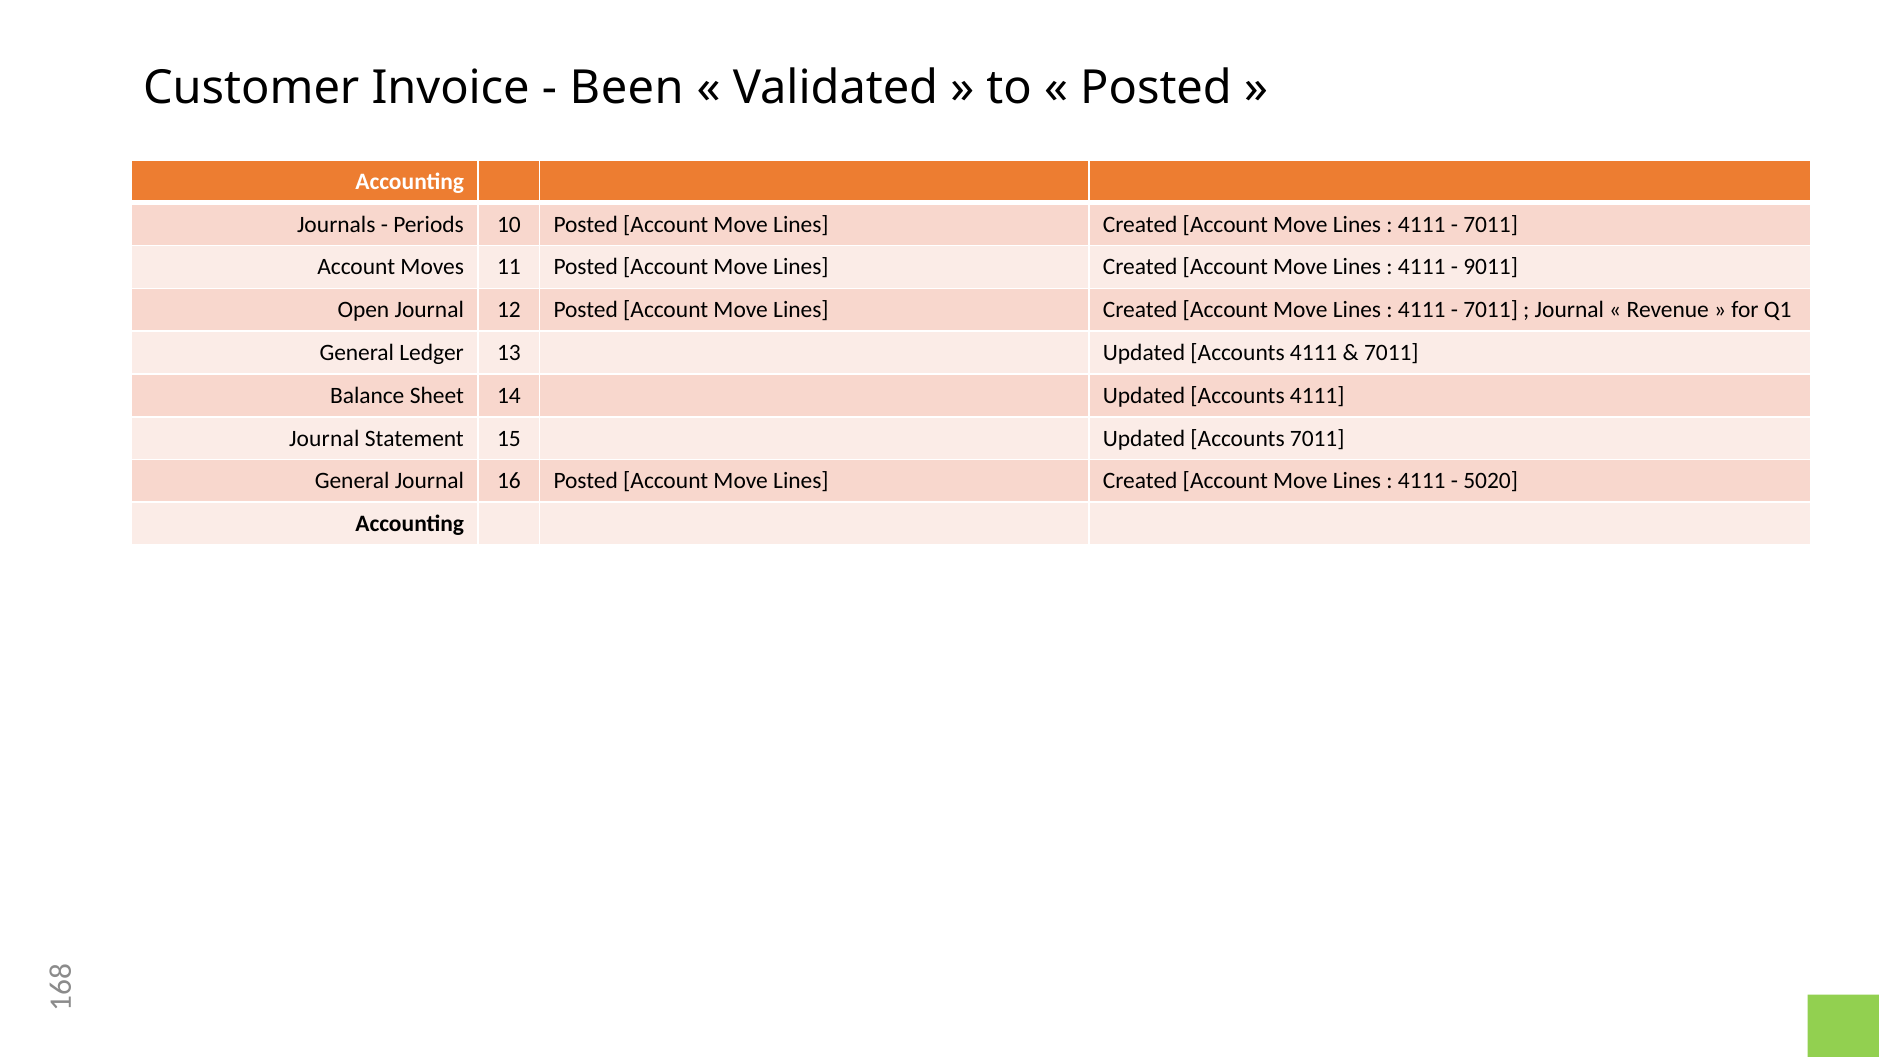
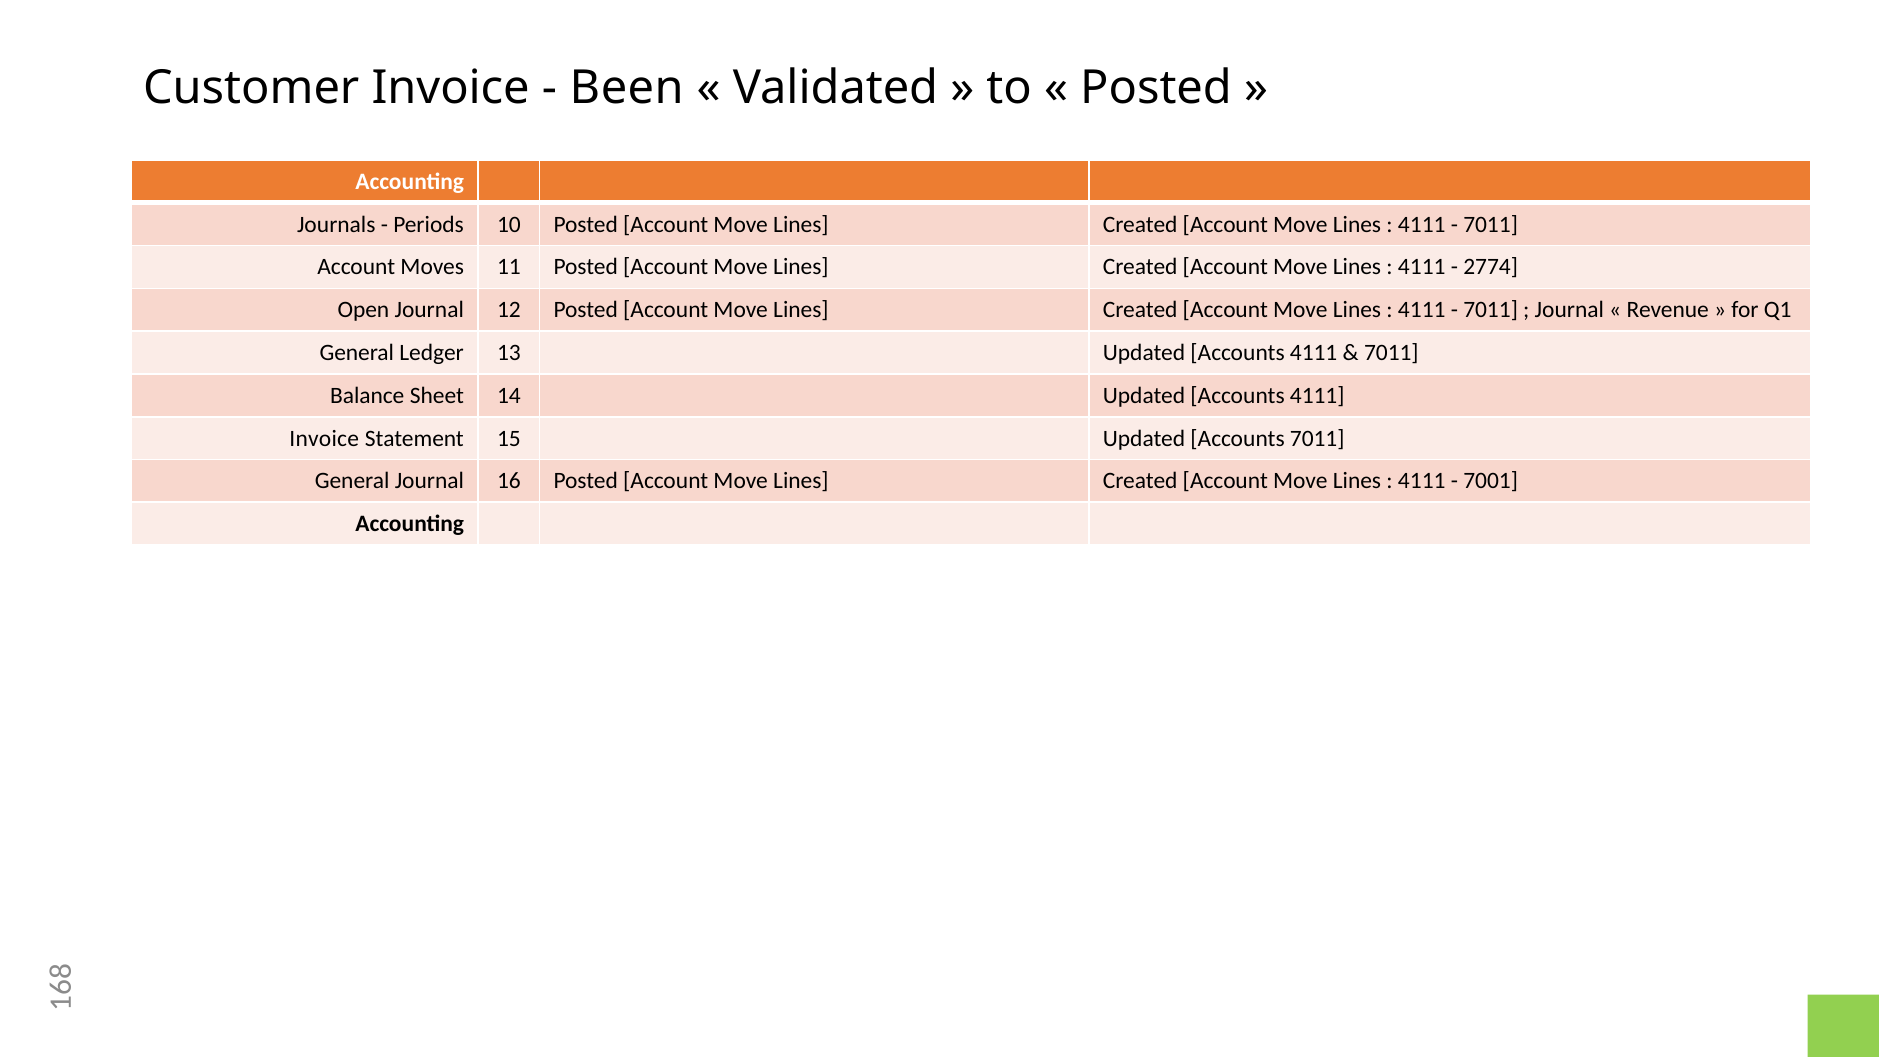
9011: 9011 -> 2774 (1491, 267)
Journal: Journal -> Invoice (324, 438)
5020: 5020 -> 7001 (1491, 481)
